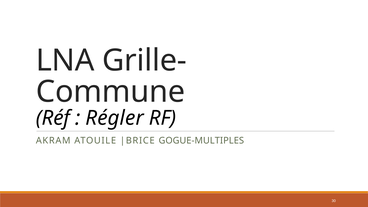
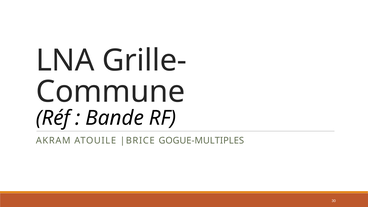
Régler: Régler -> Bande (115, 118)
